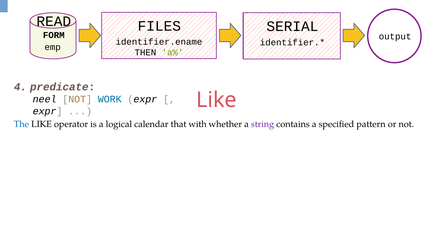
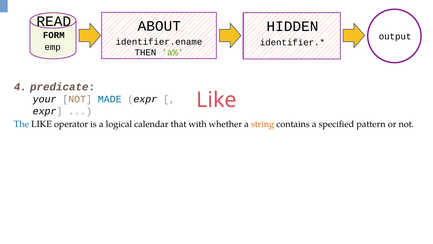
FILES: FILES -> ABOUT (159, 26)
SERIAL: SERIAL -> HIDDEN (292, 26)
neel: neel -> your (45, 99)
WORK: WORK -> MADE (110, 99)
string colour: purple -> orange (263, 124)
